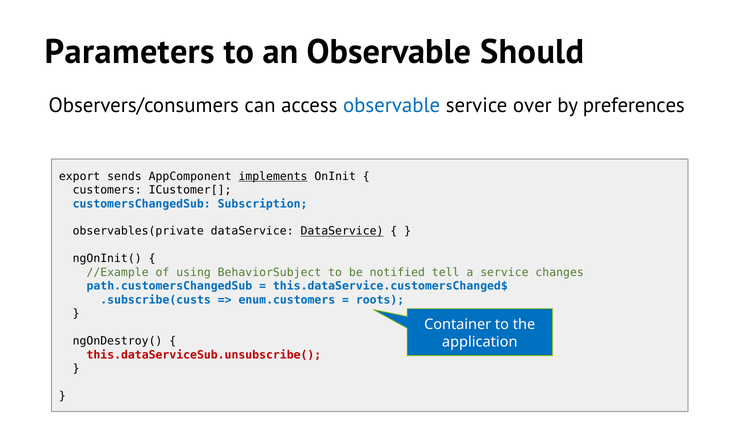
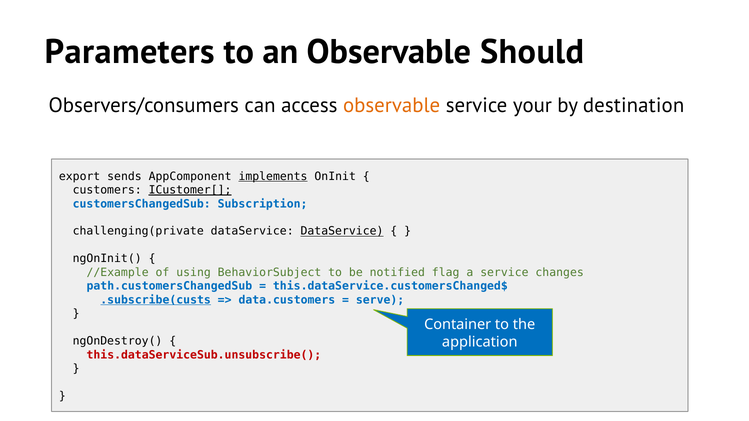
observable colour: blue -> orange (392, 106)
over: over -> your (532, 106)
preferences: preferences -> destination (634, 106)
ICustomer[ underline: none -> present (190, 190)
observables(private: observables(private -> challenging(private (138, 231)
tell: tell -> flag (446, 273)
.subscribe(custs underline: none -> present (156, 300)
enum.customers: enum.customers -> data.customers (287, 300)
roots: roots -> serve (380, 300)
